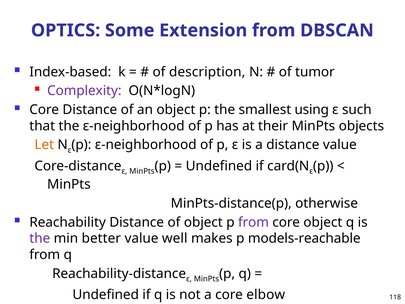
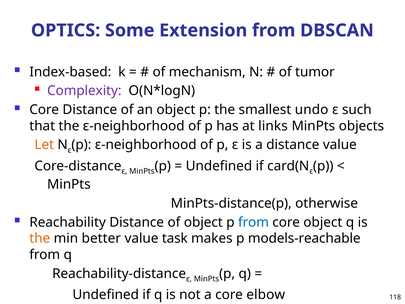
description: description -> mechanism (207, 72)
using: using -> undo (312, 110)
their: their -> links (273, 126)
from colour: purple -> blue (253, 222)
the colour: purple -> orange (40, 238)
well: well -> task (175, 238)
